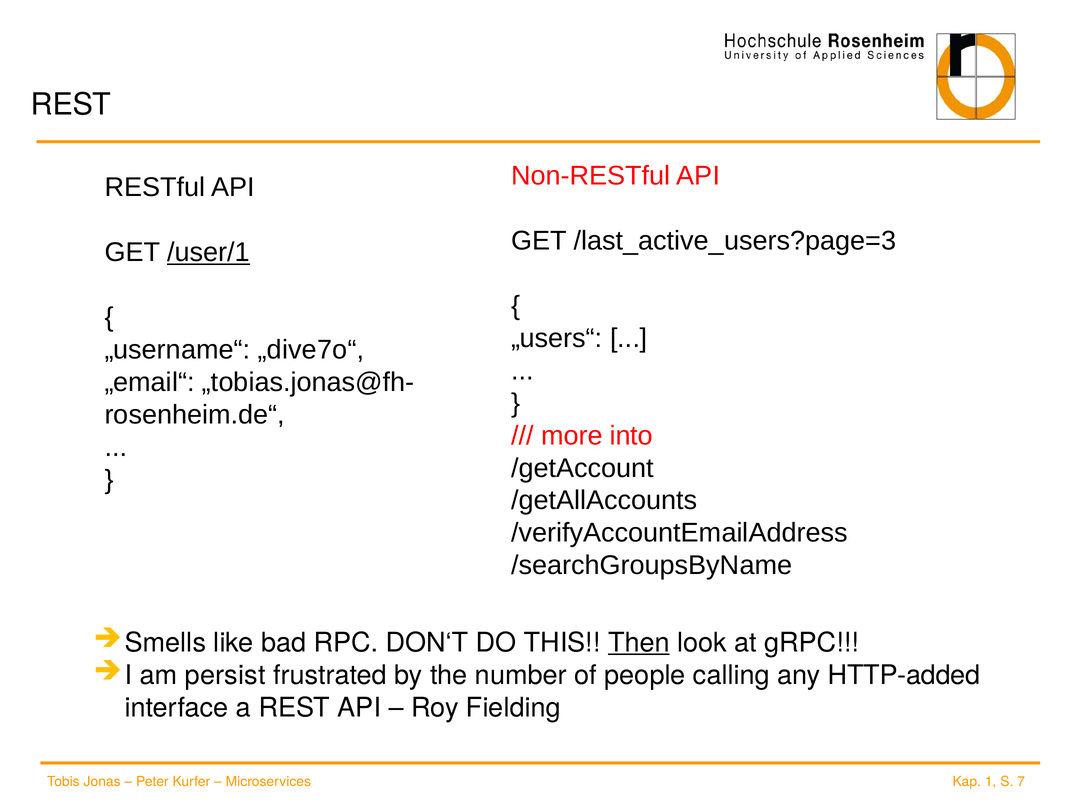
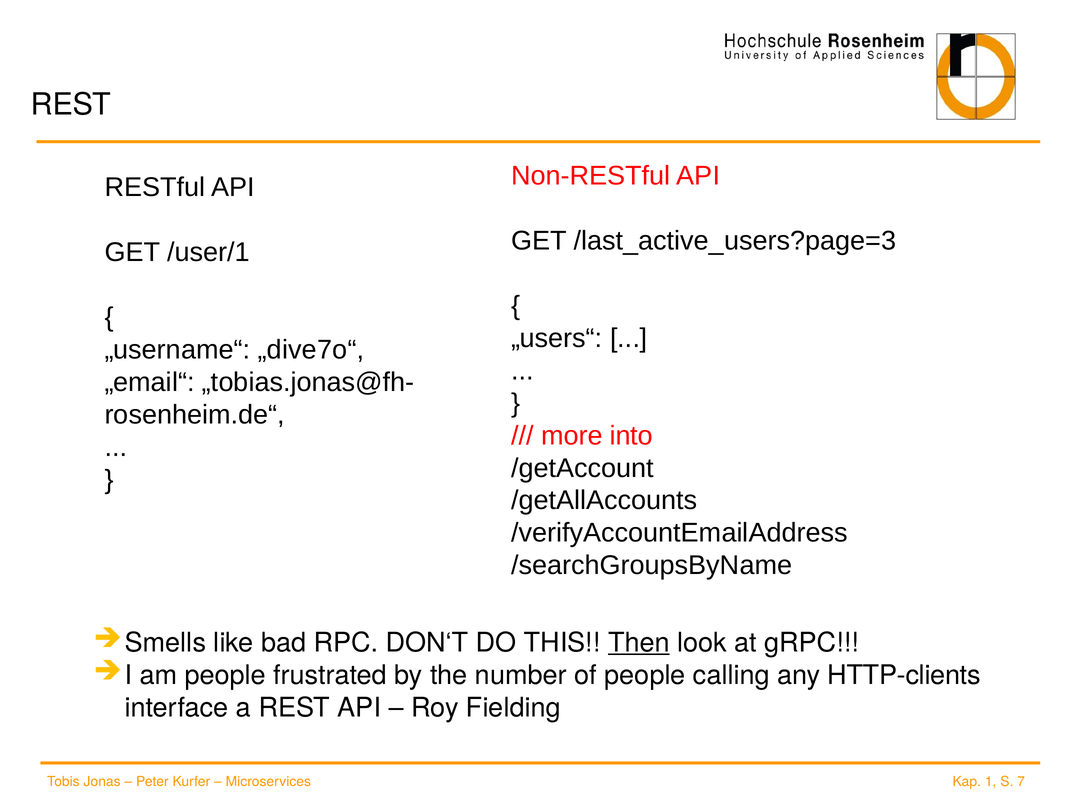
/user/1 underline: present -> none (209, 253)
am persist: persist -> people (225, 675)
HTTP-added: HTTP-added -> HTTP-clients (904, 675)
